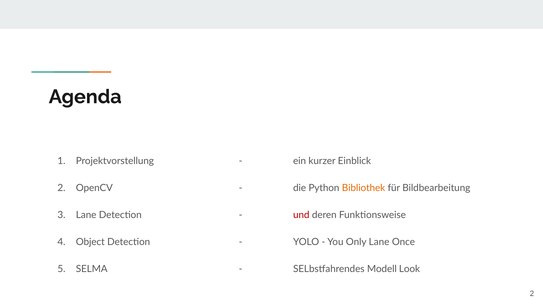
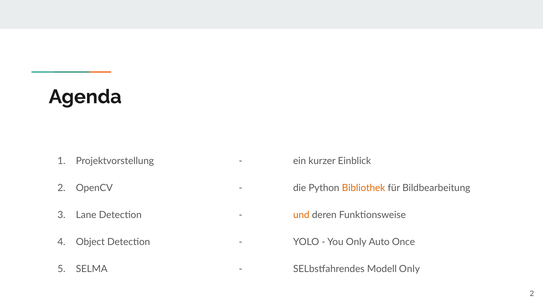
und colour: red -> orange (301, 215)
Only Lane: Lane -> Auto (379, 242)
Modell Look: Look -> Only (409, 269)
